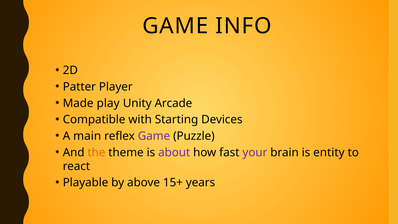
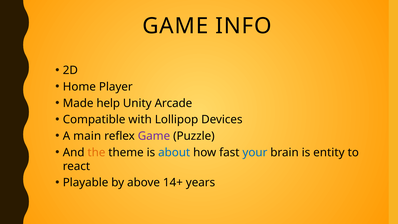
Patter: Patter -> Home (79, 87)
play: play -> help (108, 103)
Starting: Starting -> Lollipop (177, 120)
about colour: purple -> blue (174, 152)
your colour: purple -> blue (255, 152)
15+: 15+ -> 14+ (173, 183)
